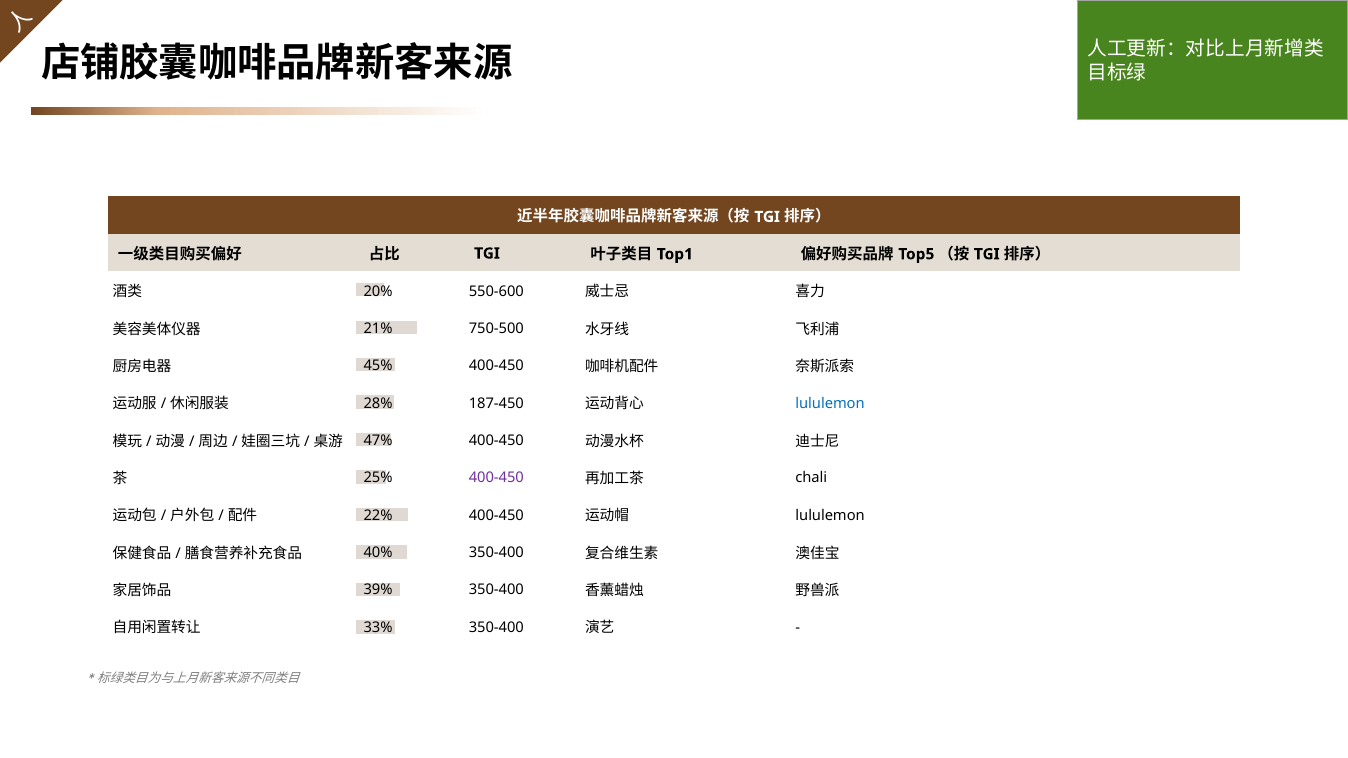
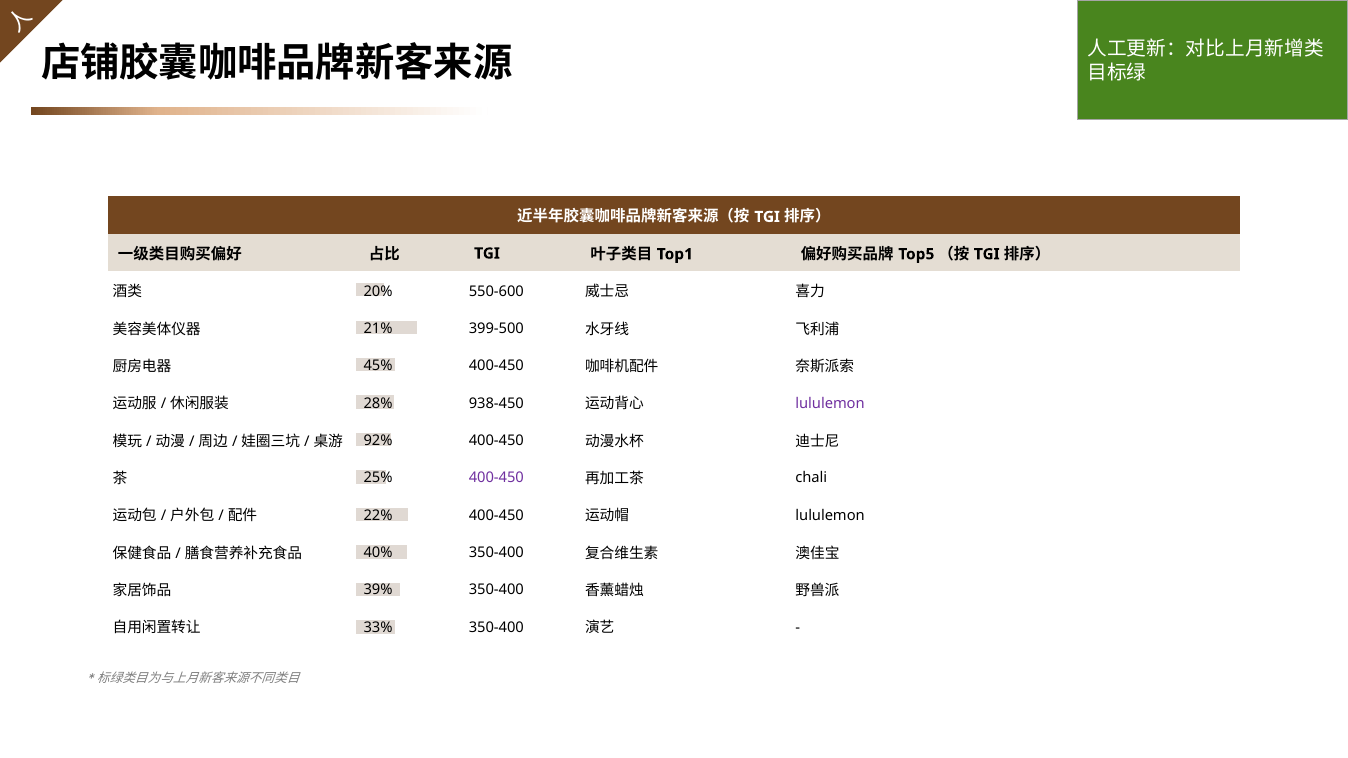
750-500: 750-500 -> 399-500 (496, 329)
187-450: 187-450 -> 938-450 (496, 403)
lululemon colour: blue -> purple (830, 403)
47%: 47% -> 92% (378, 441)
